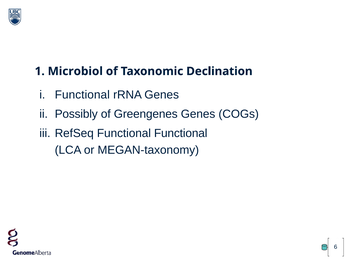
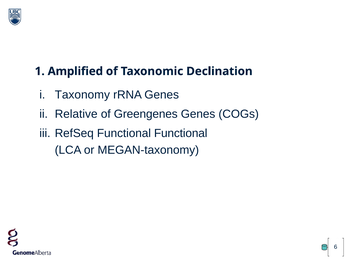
Microbiol: Microbiol -> Amplified (75, 71)
Functional: Functional -> Taxonomy (82, 95)
Possibly: Possibly -> Relative (76, 114)
